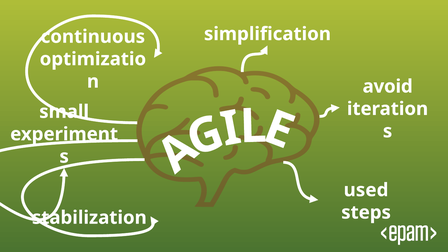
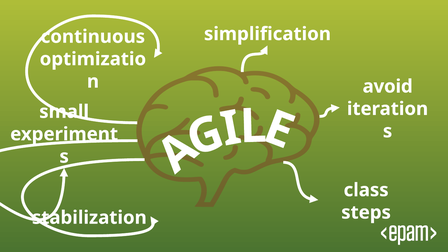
used: used -> class (366, 190)
